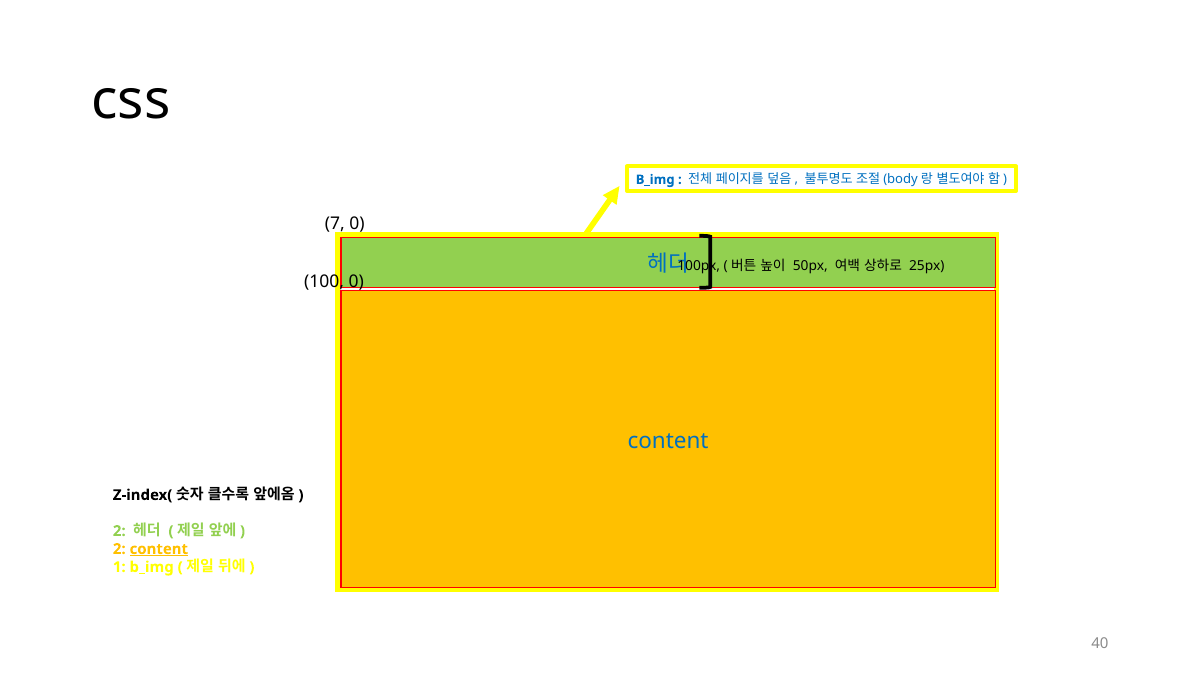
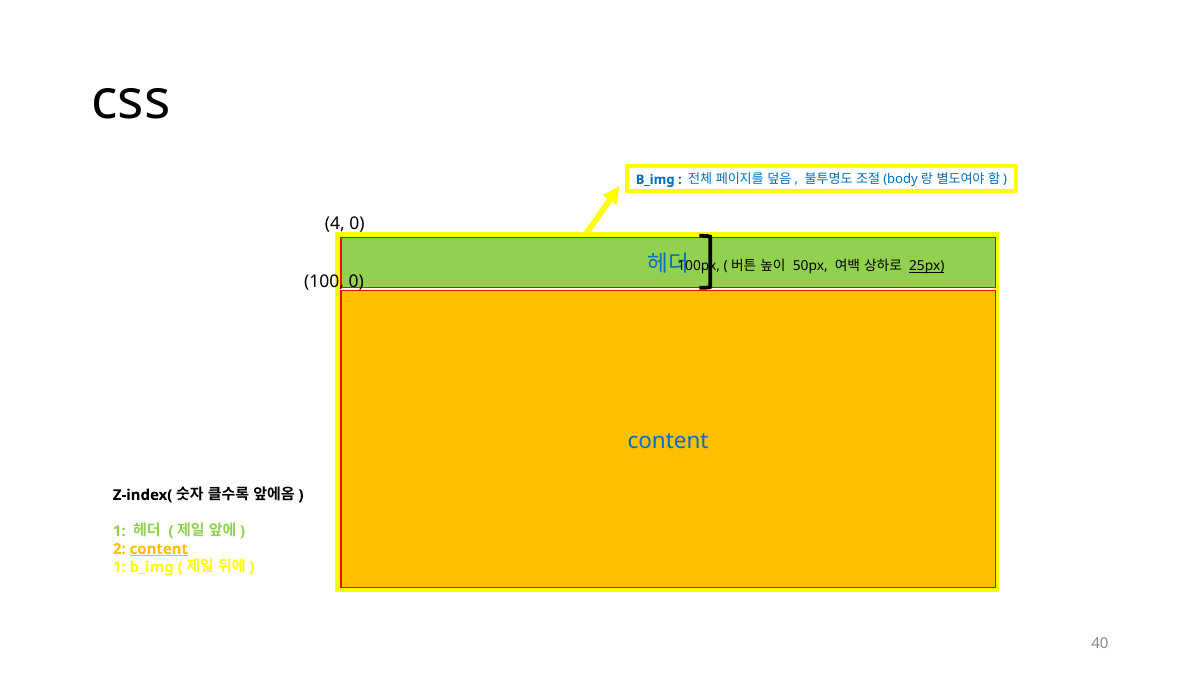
7: 7 -> 4 (335, 223)
25px underline: none -> present (927, 266)
2: 2 -> 1 (119, 531)
